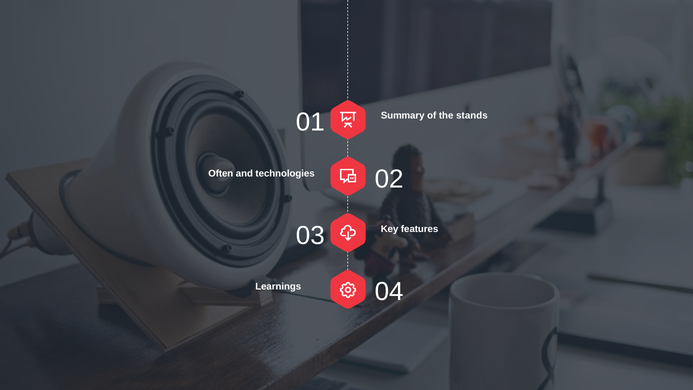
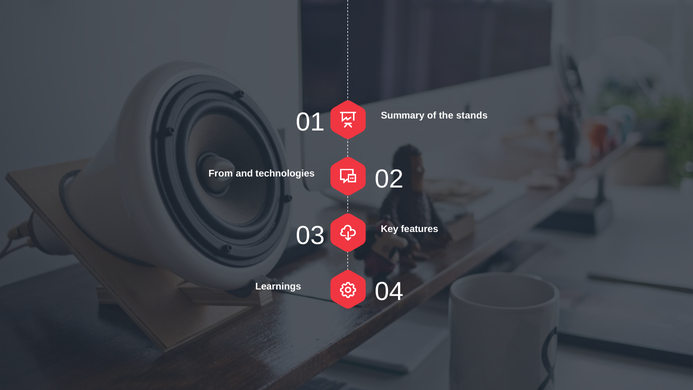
Often: Often -> From (221, 173)
